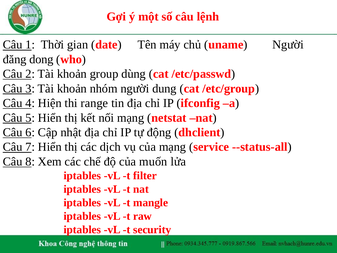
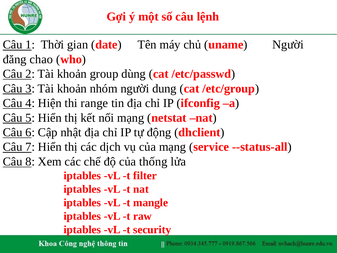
dong: dong -> chao (41, 59)
muốn: muốn -> thống (153, 161)
